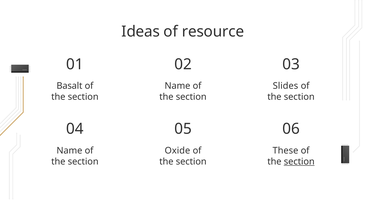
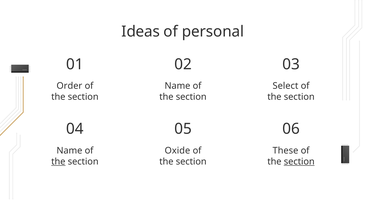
resource: resource -> personal (213, 32)
Basalt: Basalt -> Order (69, 86)
Slides: Slides -> Select (285, 86)
the underline: none -> present (58, 162)
